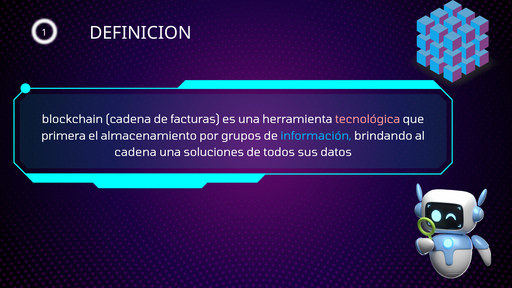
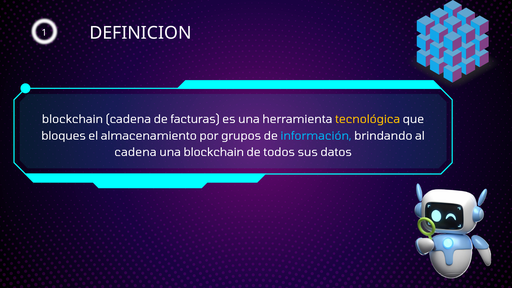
tecnológica colour: pink -> yellow (368, 119)
primera: primera -> bloques (64, 136)
una soluciones: soluciones -> blockchain (214, 152)
